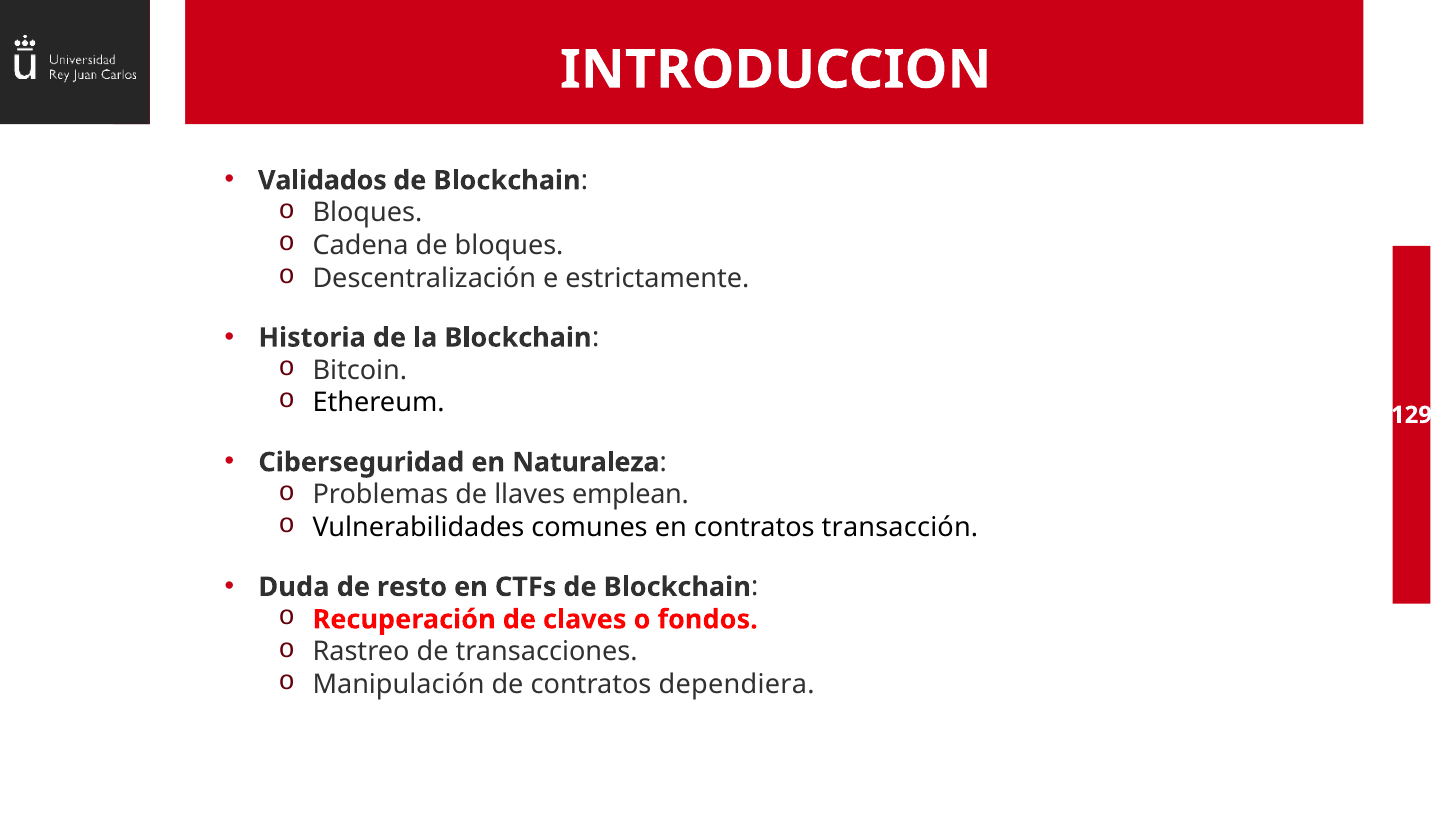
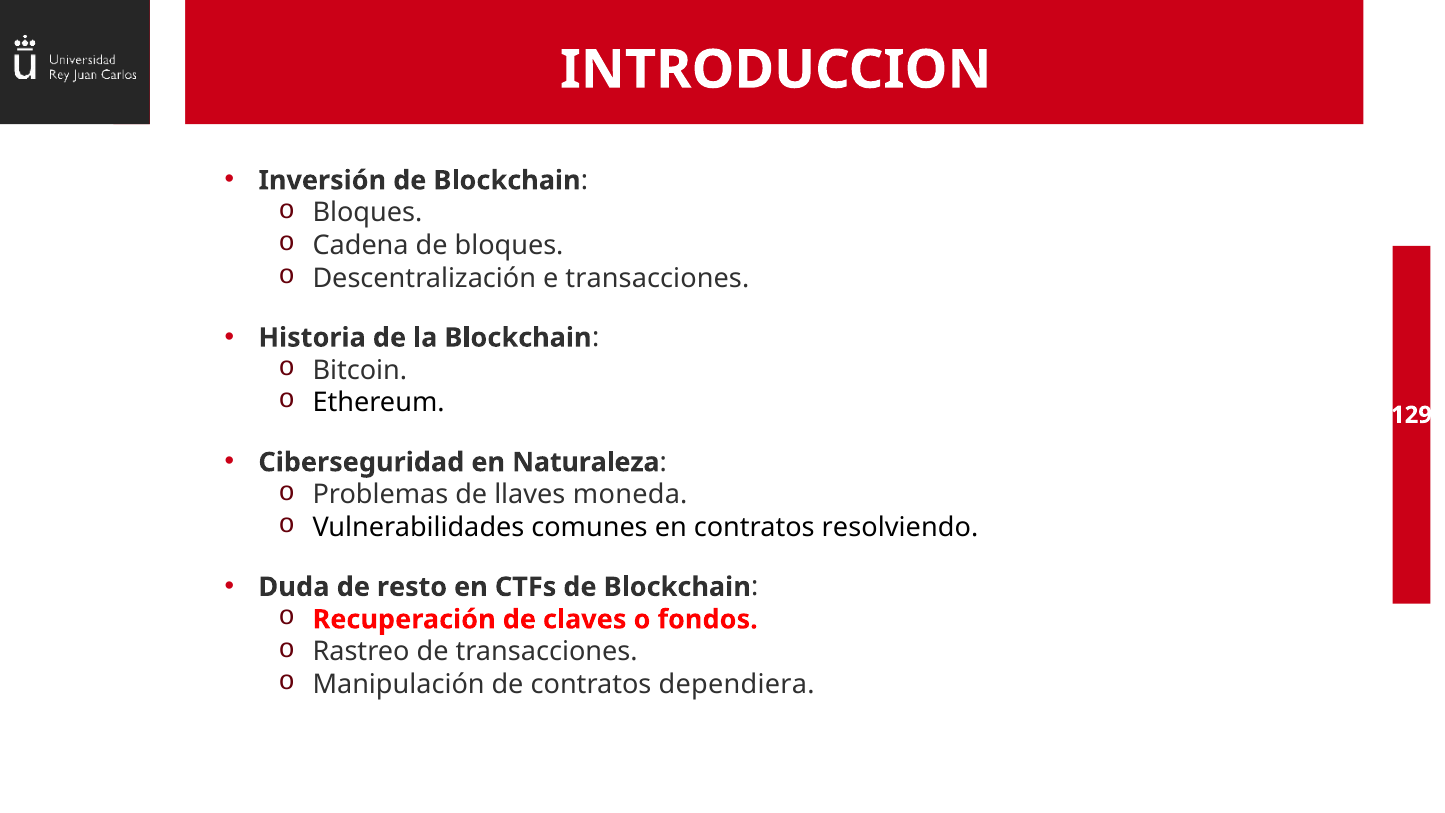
Validados: Validados -> Inversión (322, 180)
e estrictamente: estrictamente -> transacciones (657, 278)
emplean: emplean -> moneda (630, 495)
transacción: transacción -> resolviendo (900, 527)
